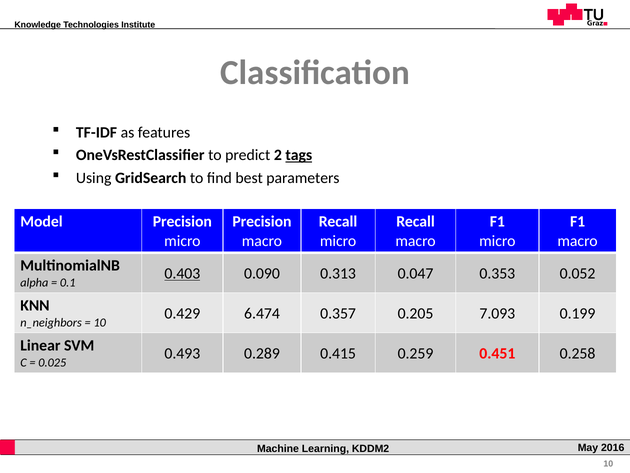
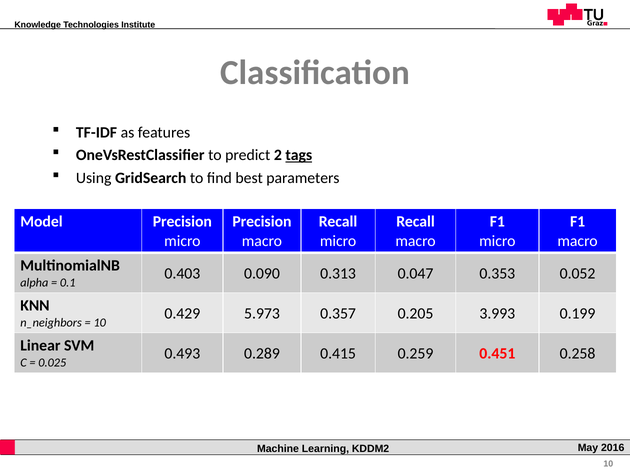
0.403 underline: present -> none (182, 273)
6.474: 6.474 -> 5.973 (262, 313)
7.093: 7.093 -> 3.993 (497, 313)
